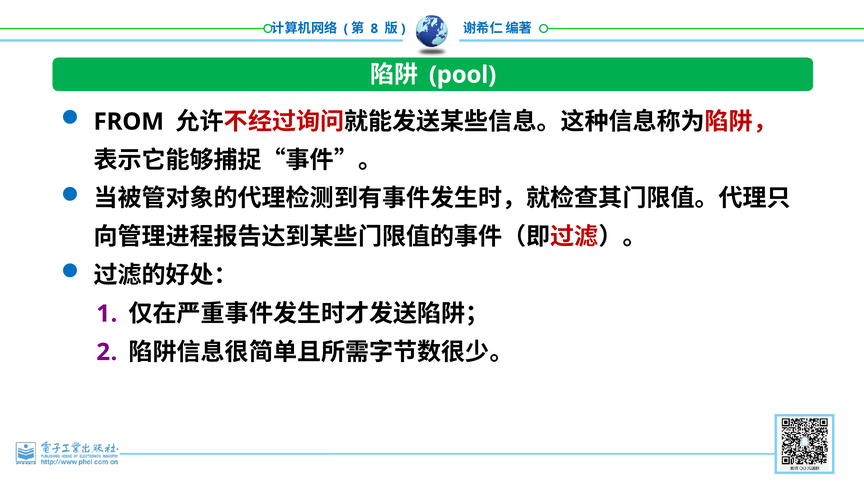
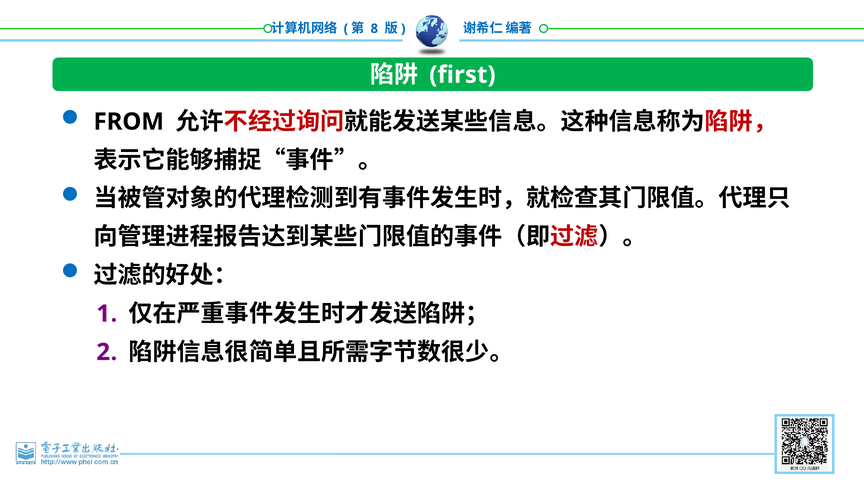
pool: pool -> first (462, 75)
